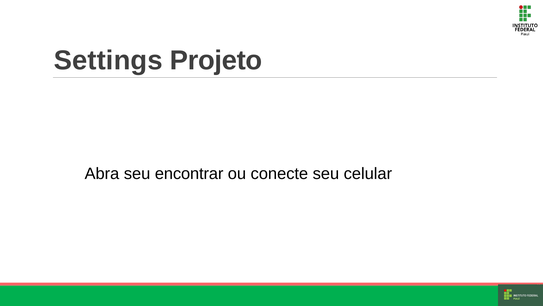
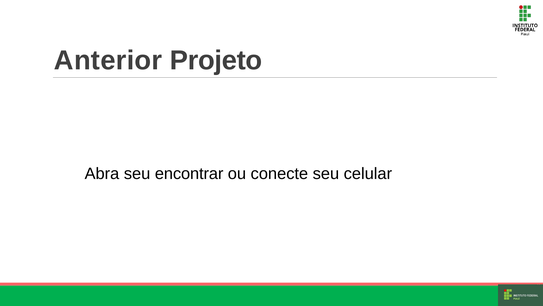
Settings: Settings -> Anterior (108, 60)
